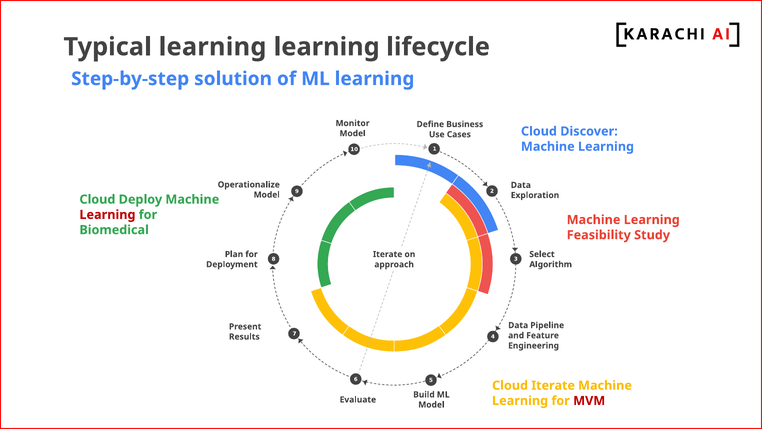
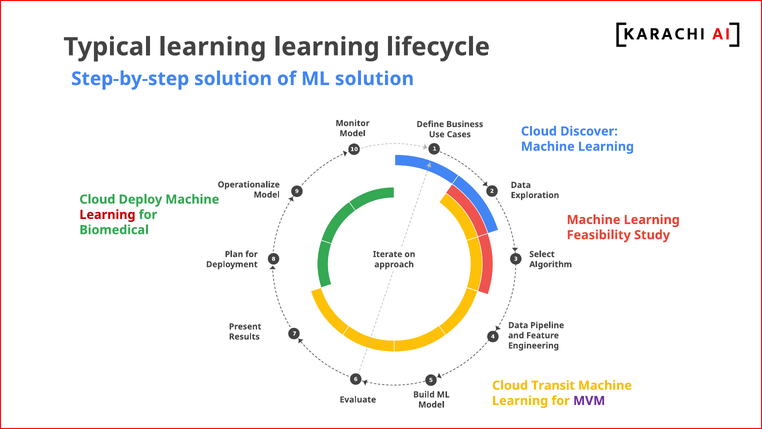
ML learning: learning -> solution (374, 79)
Cloud Iterate: Iterate -> Transit (553, 385)
MVM colour: red -> purple (589, 400)
